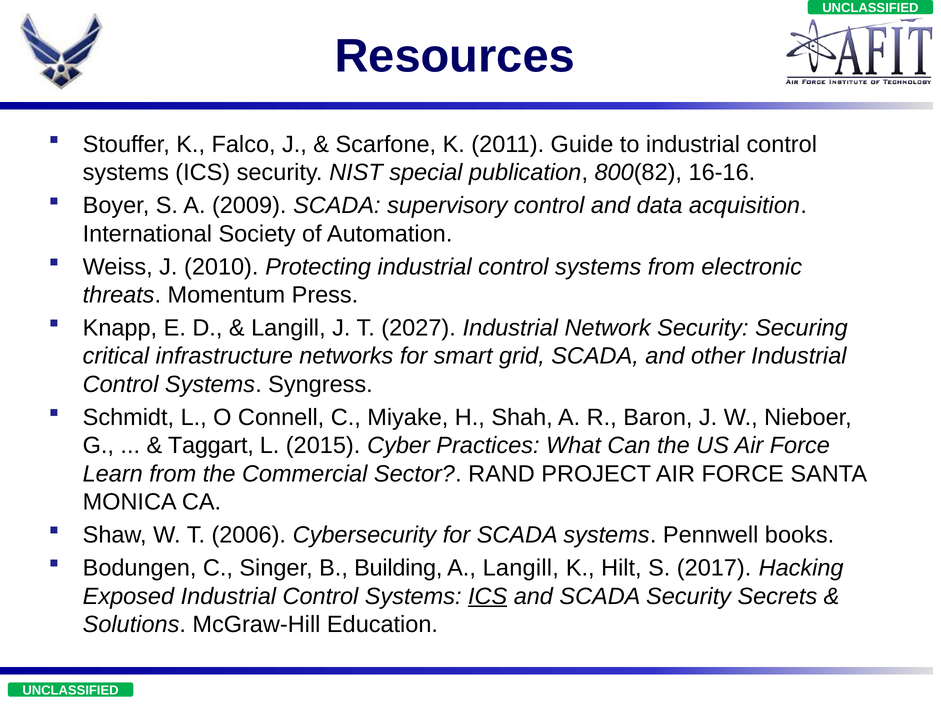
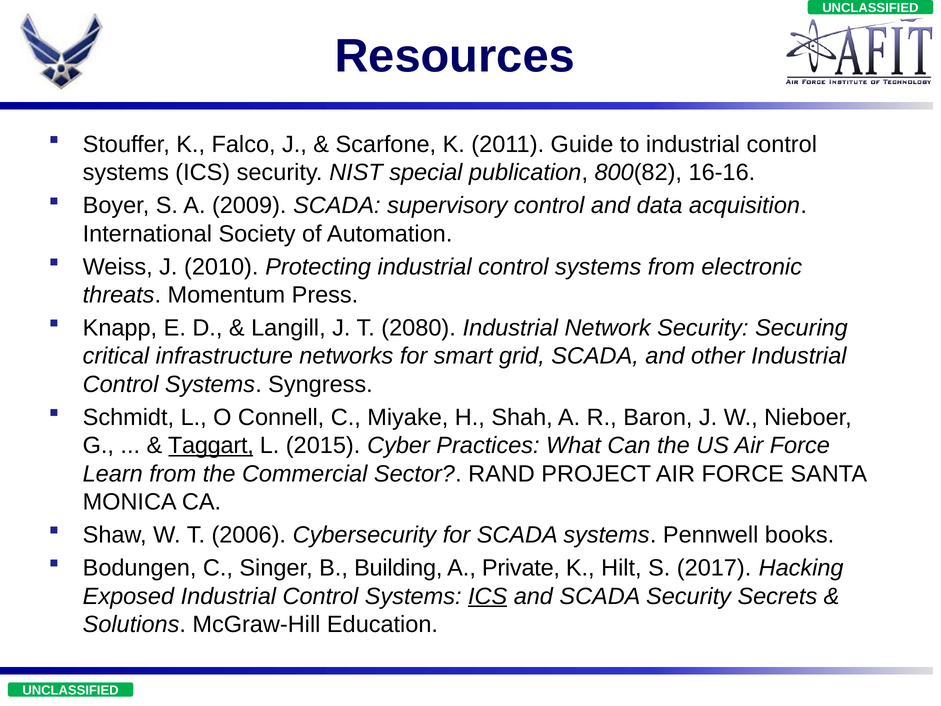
2027: 2027 -> 2080 (419, 328)
Taggart underline: none -> present (211, 445)
A Langill: Langill -> Private (521, 568)
